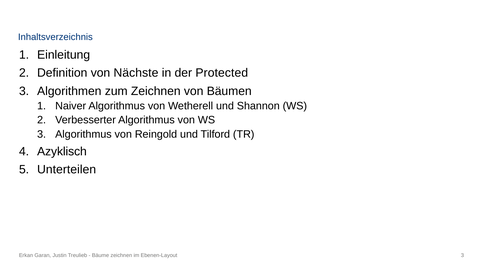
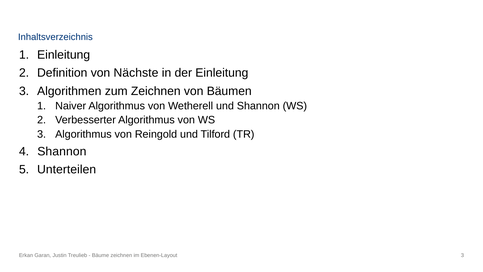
der Protected: Protected -> Einleitung (222, 73)
Azyklisch: Azyklisch -> Shannon (62, 151)
